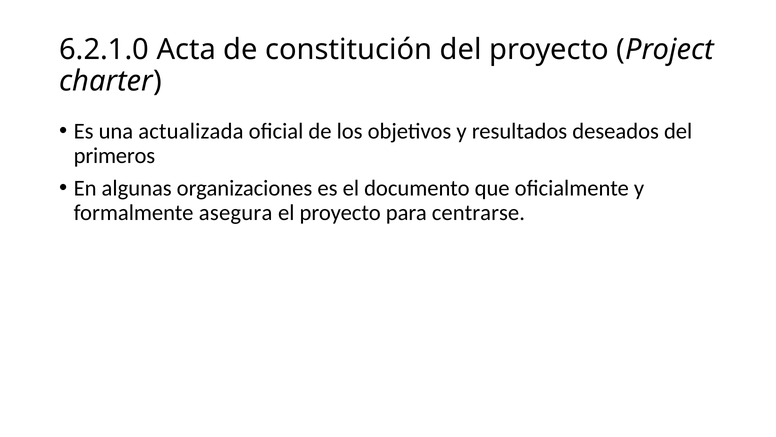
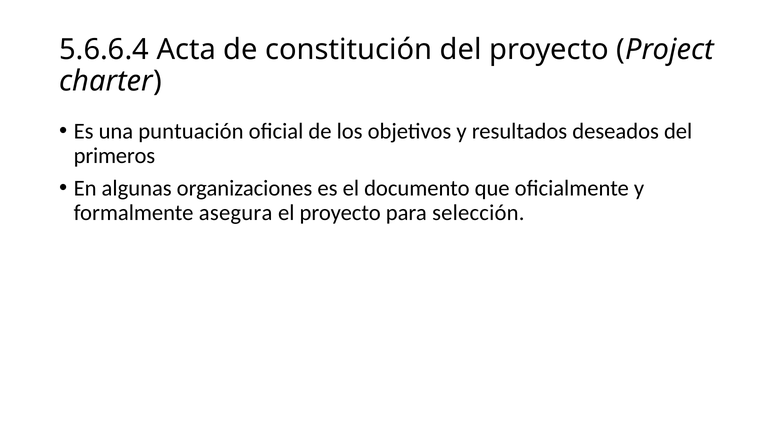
6.2.1.0: 6.2.1.0 -> 5.6.6.4 (104, 49)
actualizada: actualizada -> puntuación (191, 131)
centrarse: centrarse -> selección (478, 213)
